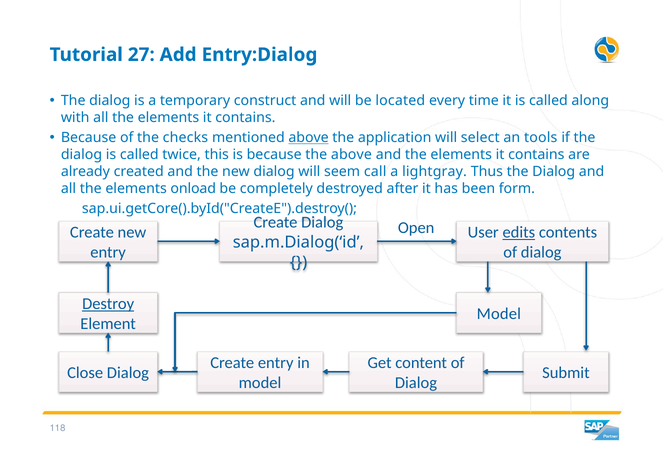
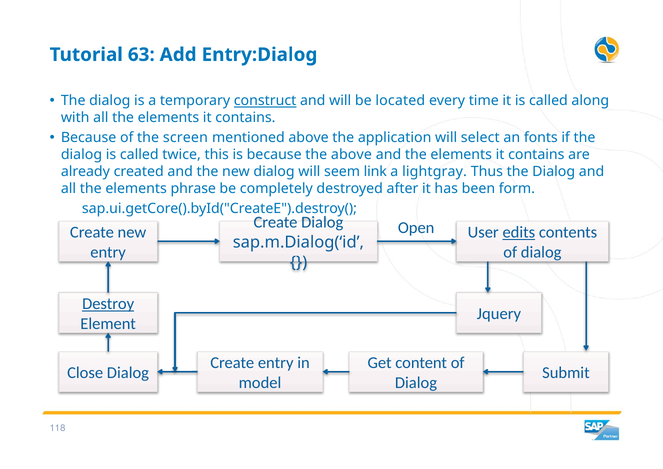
27: 27 -> 63 (141, 55)
construct underline: none -> present (265, 101)
checks: checks -> screen (185, 138)
above underline: present -> none (309, 138)
tools: tools -> fonts (541, 138)
call: call -> link (375, 172)
onload: onload -> phrase (193, 189)
Model: Model -> Jquery (499, 314)
